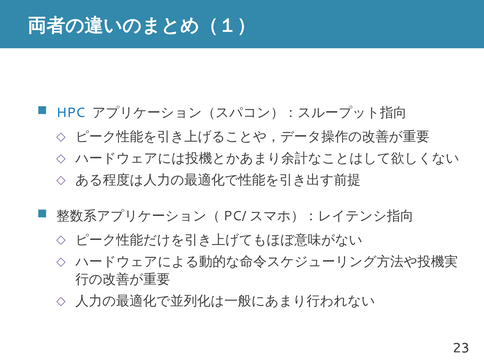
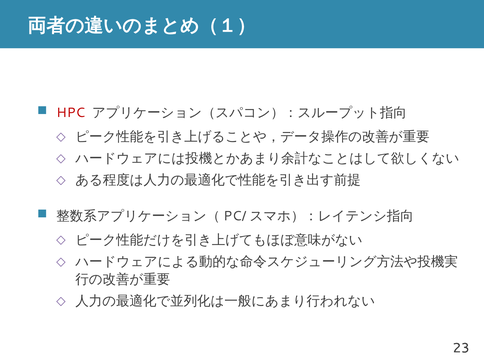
HPC colour: blue -> red (71, 113)
